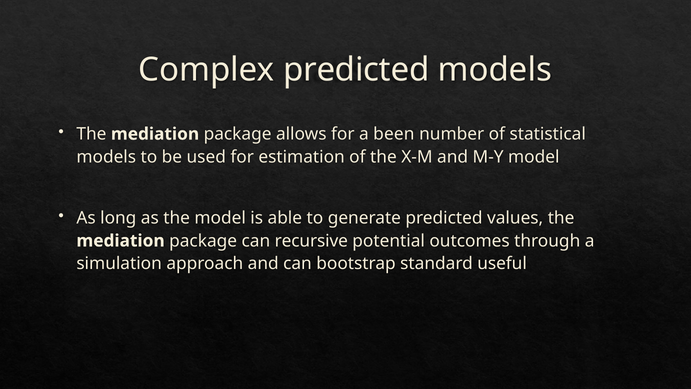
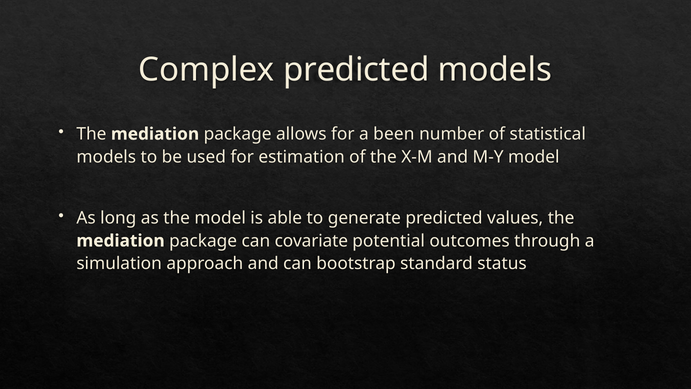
recursive: recursive -> covariate (311, 241)
useful: useful -> status (502, 263)
